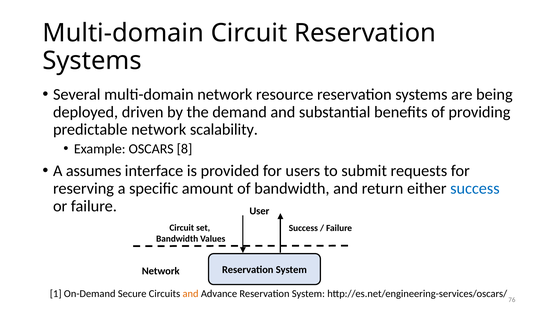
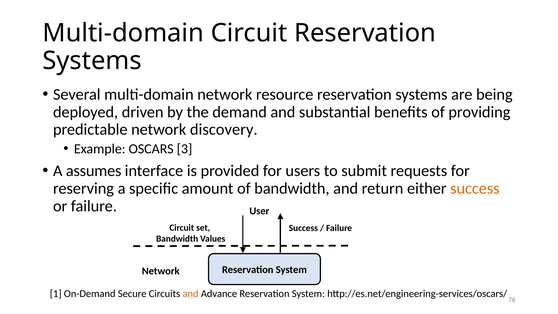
scalability: scalability -> discovery (224, 130)
8: 8 -> 3 (185, 149)
success colour: blue -> orange (475, 188)
